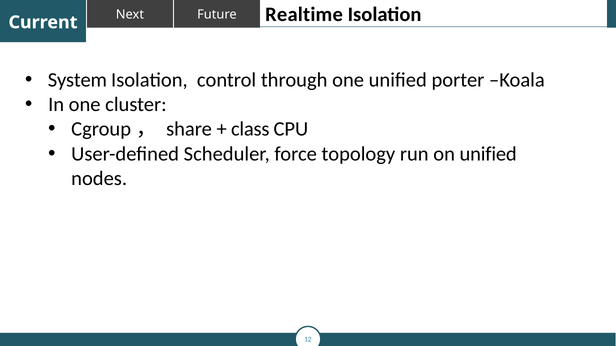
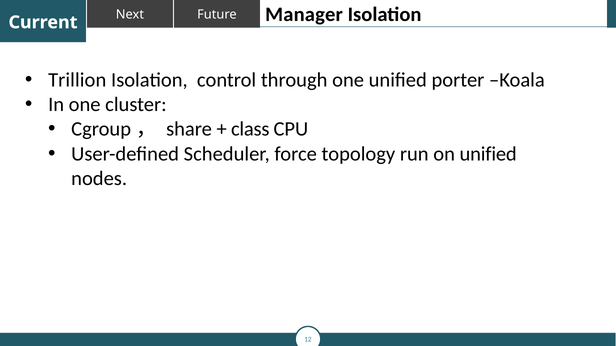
Realtime: Realtime -> Manager (304, 15)
System: System -> Trillion (77, 80)
